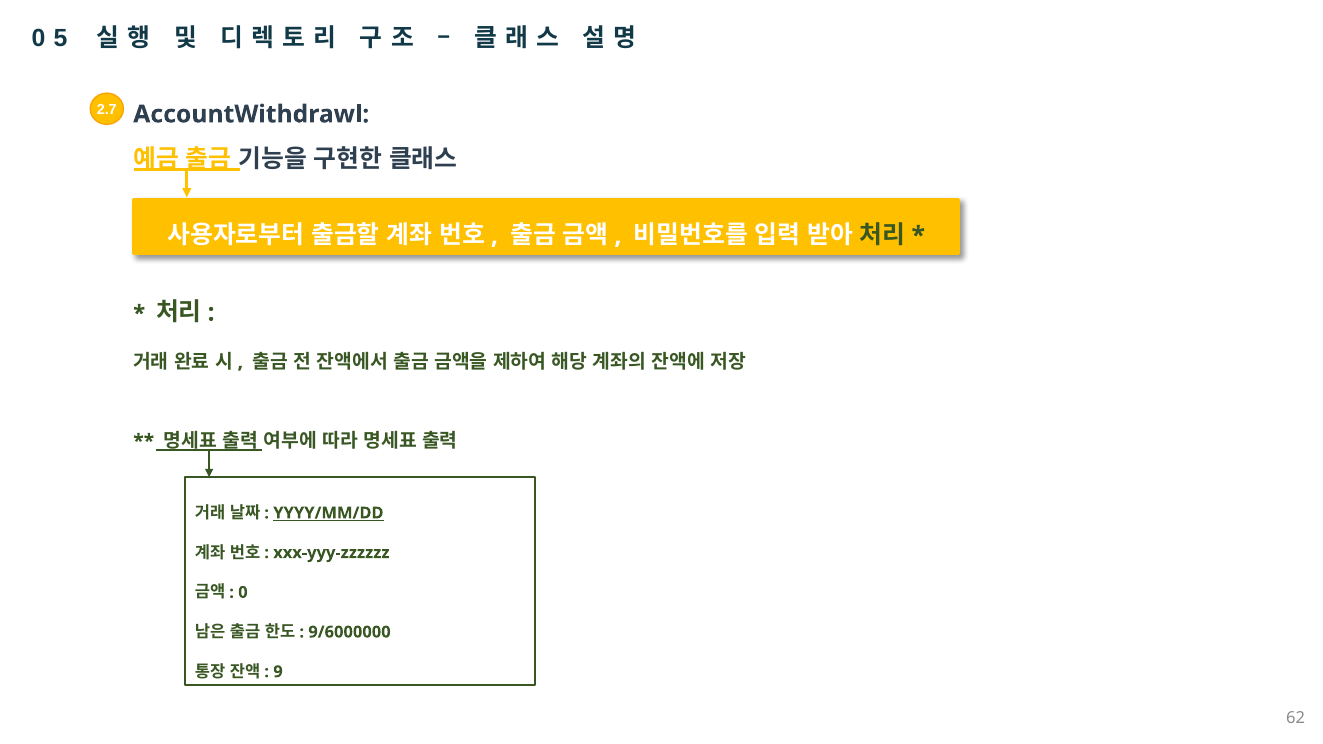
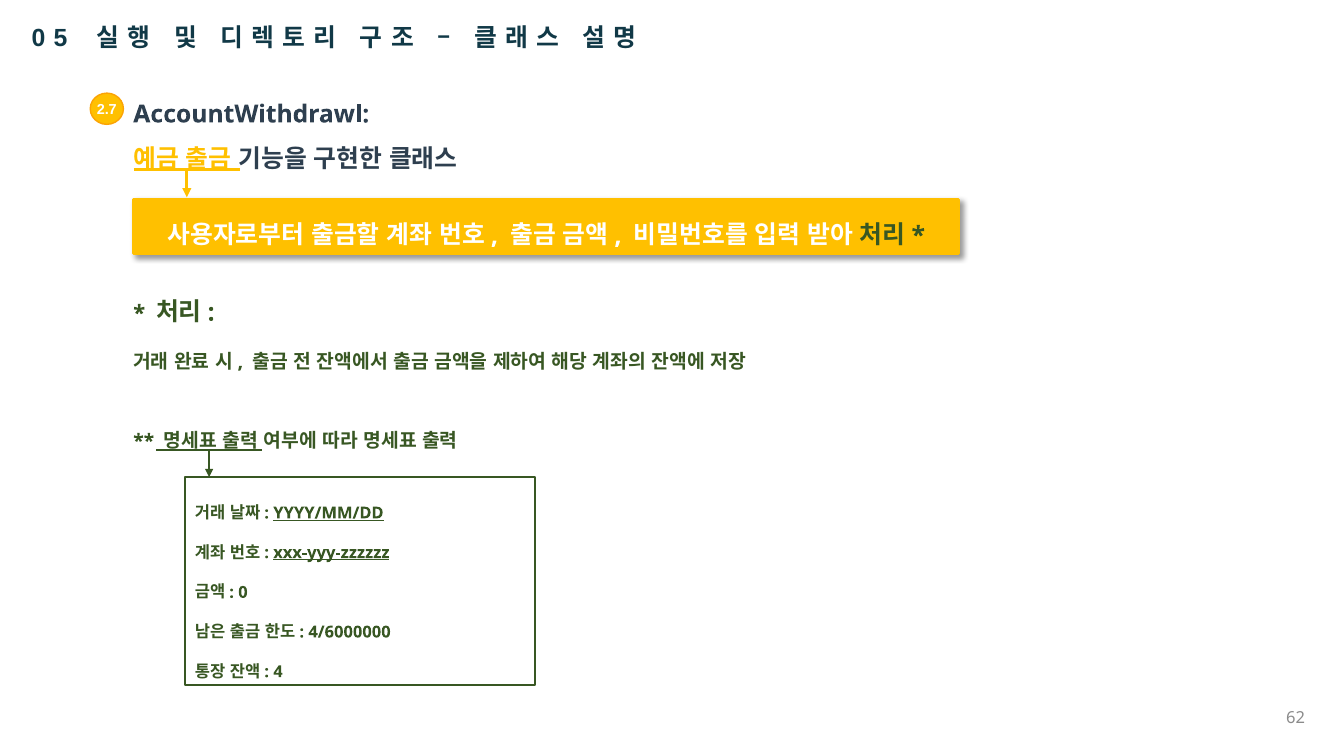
xxx-yyy-zzzzzz underline: none -> present (331, 553)
9/6000000: 9/6000000 -> 4/6000000 (349, 632)
9: 9 -> 4 (278, 672)
